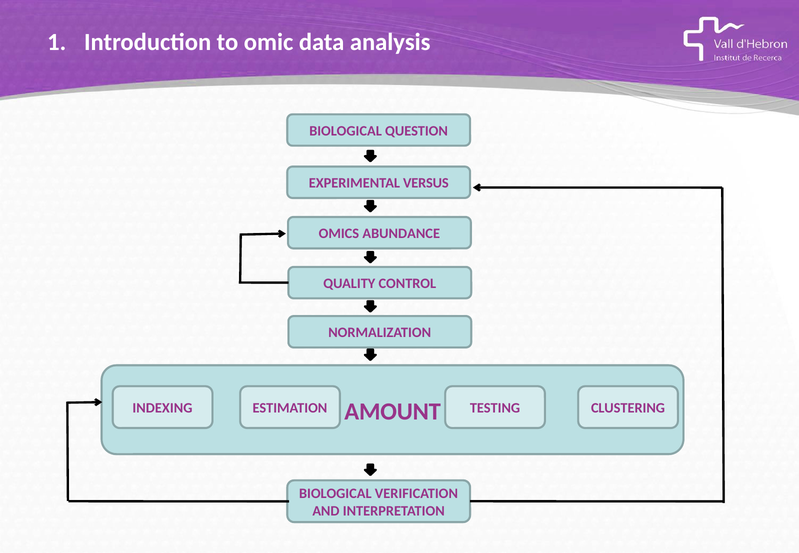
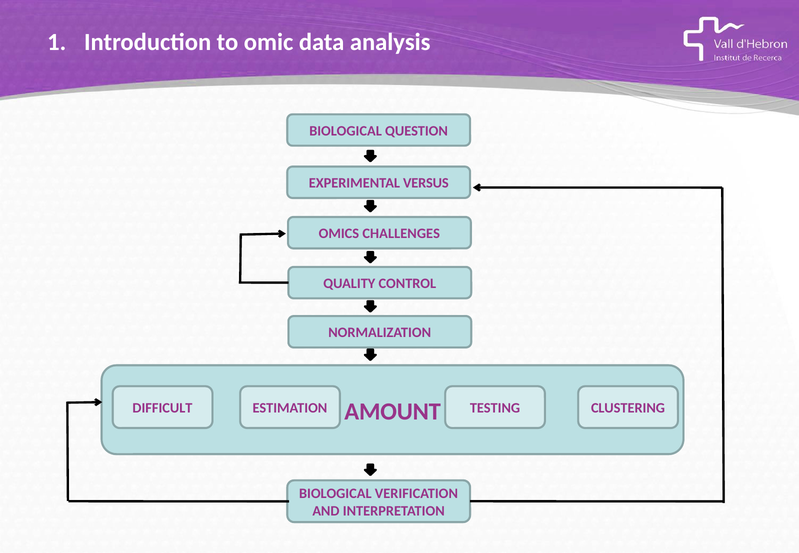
ABUNDANCE: ABUNDANCE -> CHALLENGES (401, 234)
INDEXING: INDEXING -> DIFFICULT (162, 408)
